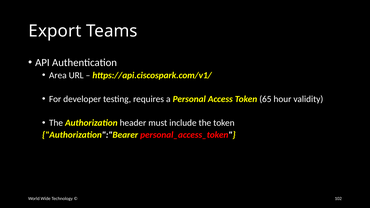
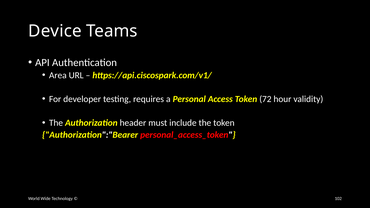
Export: Export -> Device (55, 31)
65: 65 -> 72 (265, 99)
